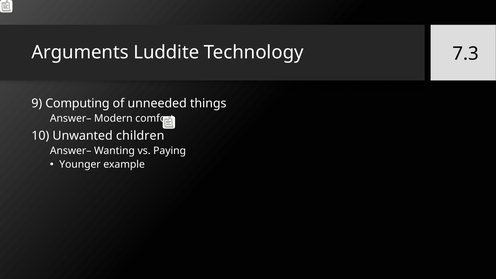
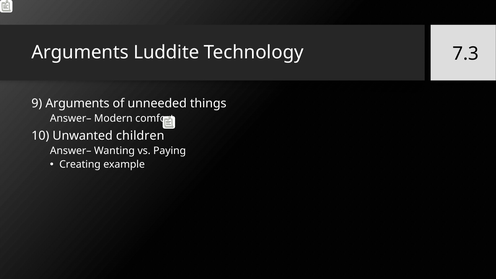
9 Computing: Computing -> Arguments (77, 104)
Younger: Younger -> Creating (80, 164)
